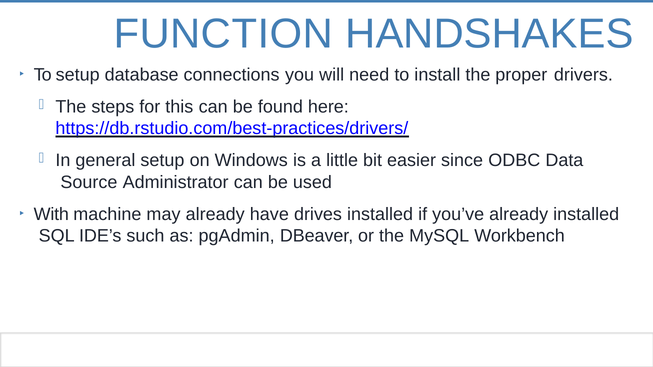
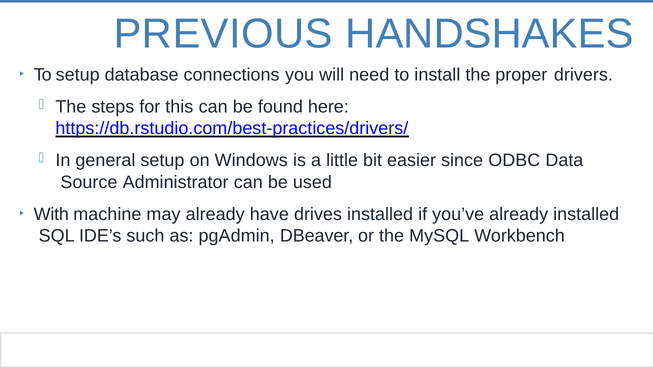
FUNCTION: FUNCTION -> PREVIOUS (223, 34)
